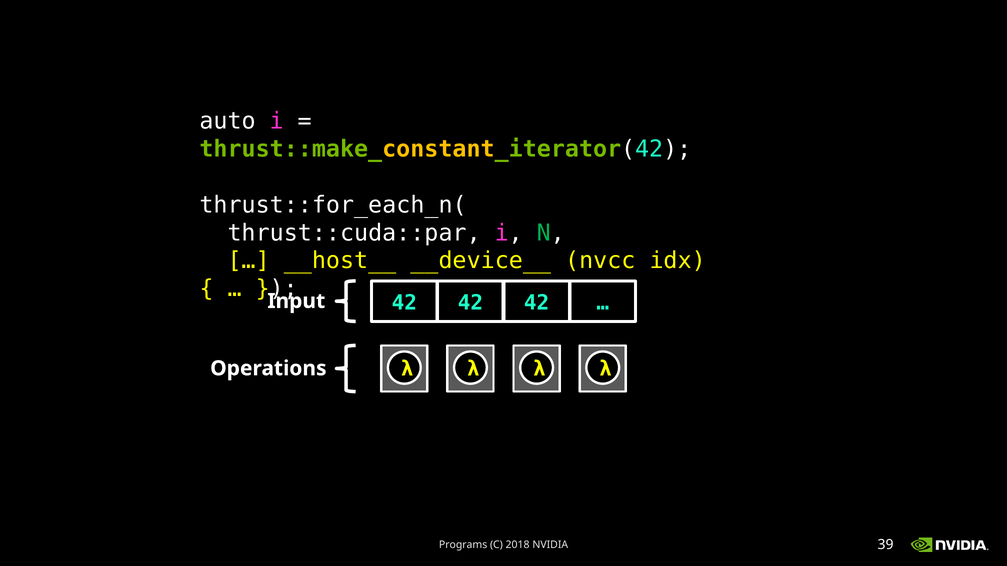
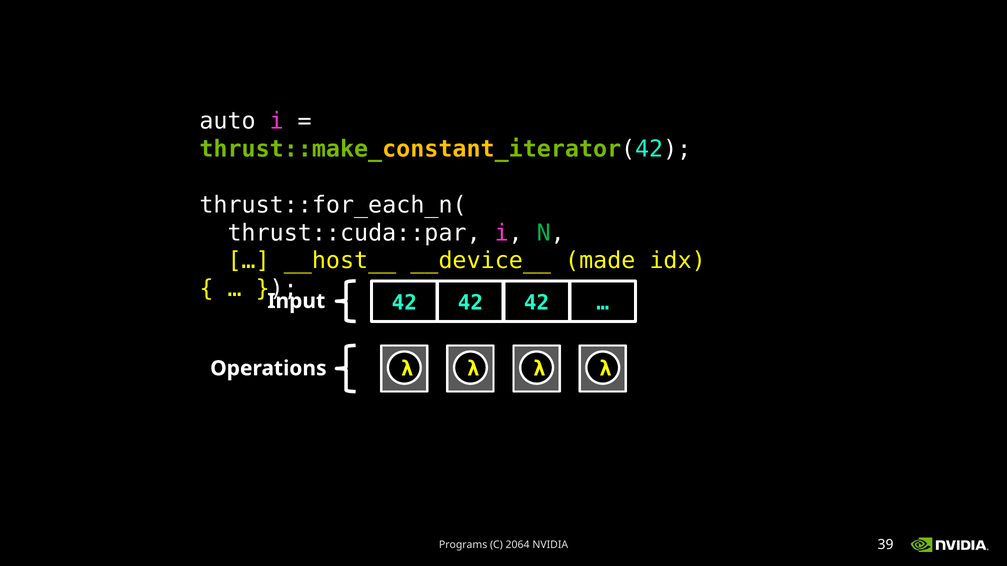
nvcc: nvcc -> made (600, 261)
2018: 2018 -> 2064 (518, 545)
